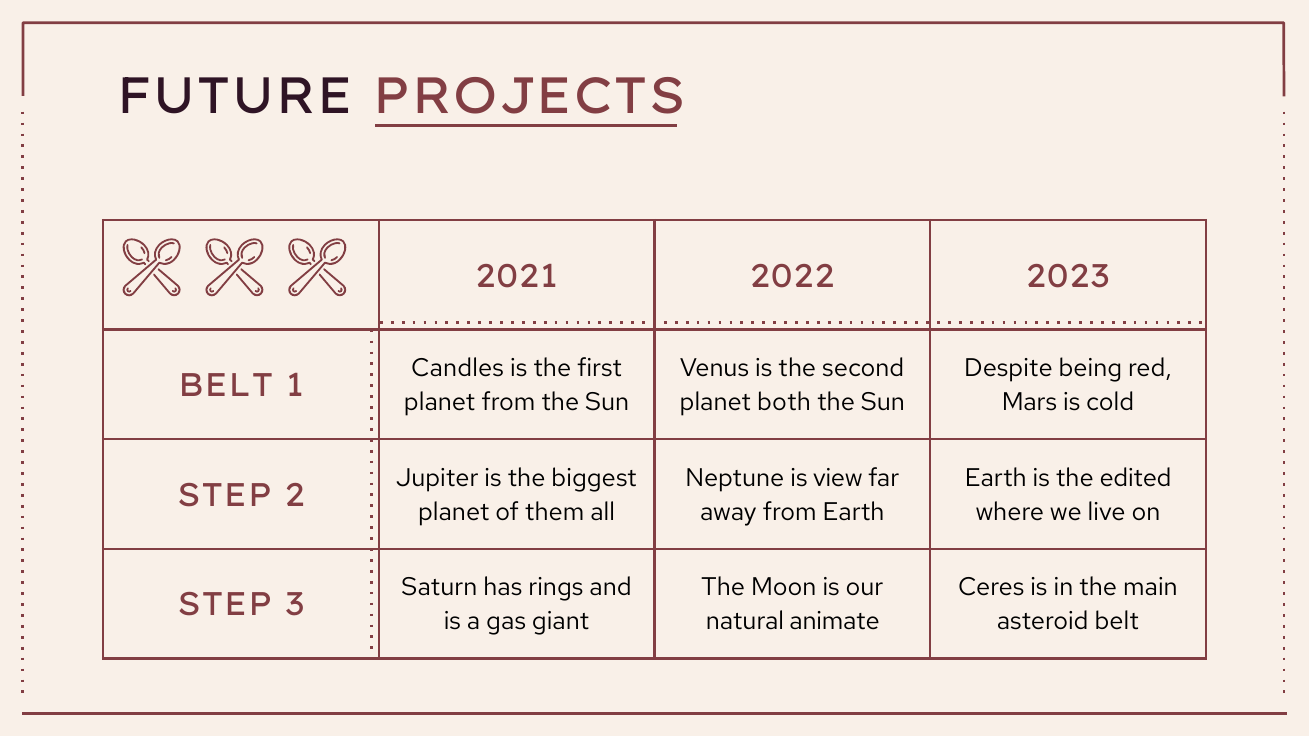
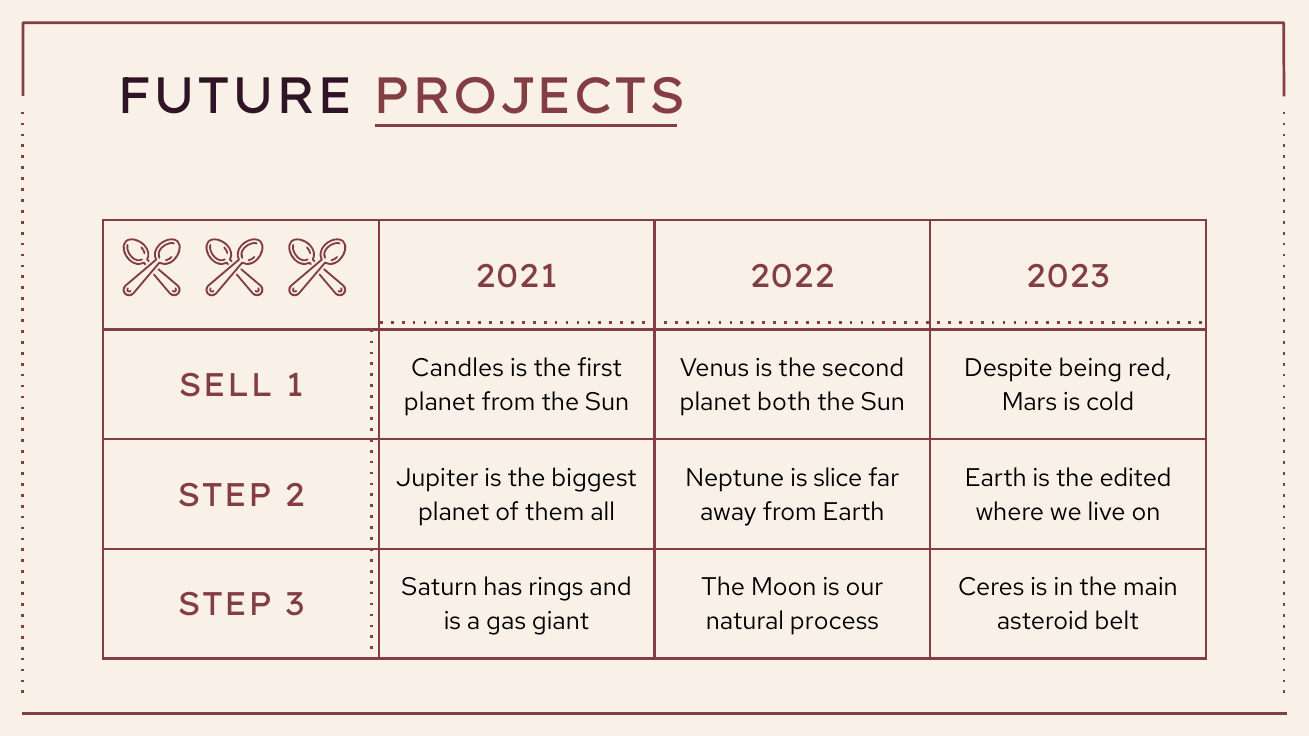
BELT: BELT -> SELL (226, 386)
view: view -> slice (838, 478)
animate: animate -> process (834, 622)
